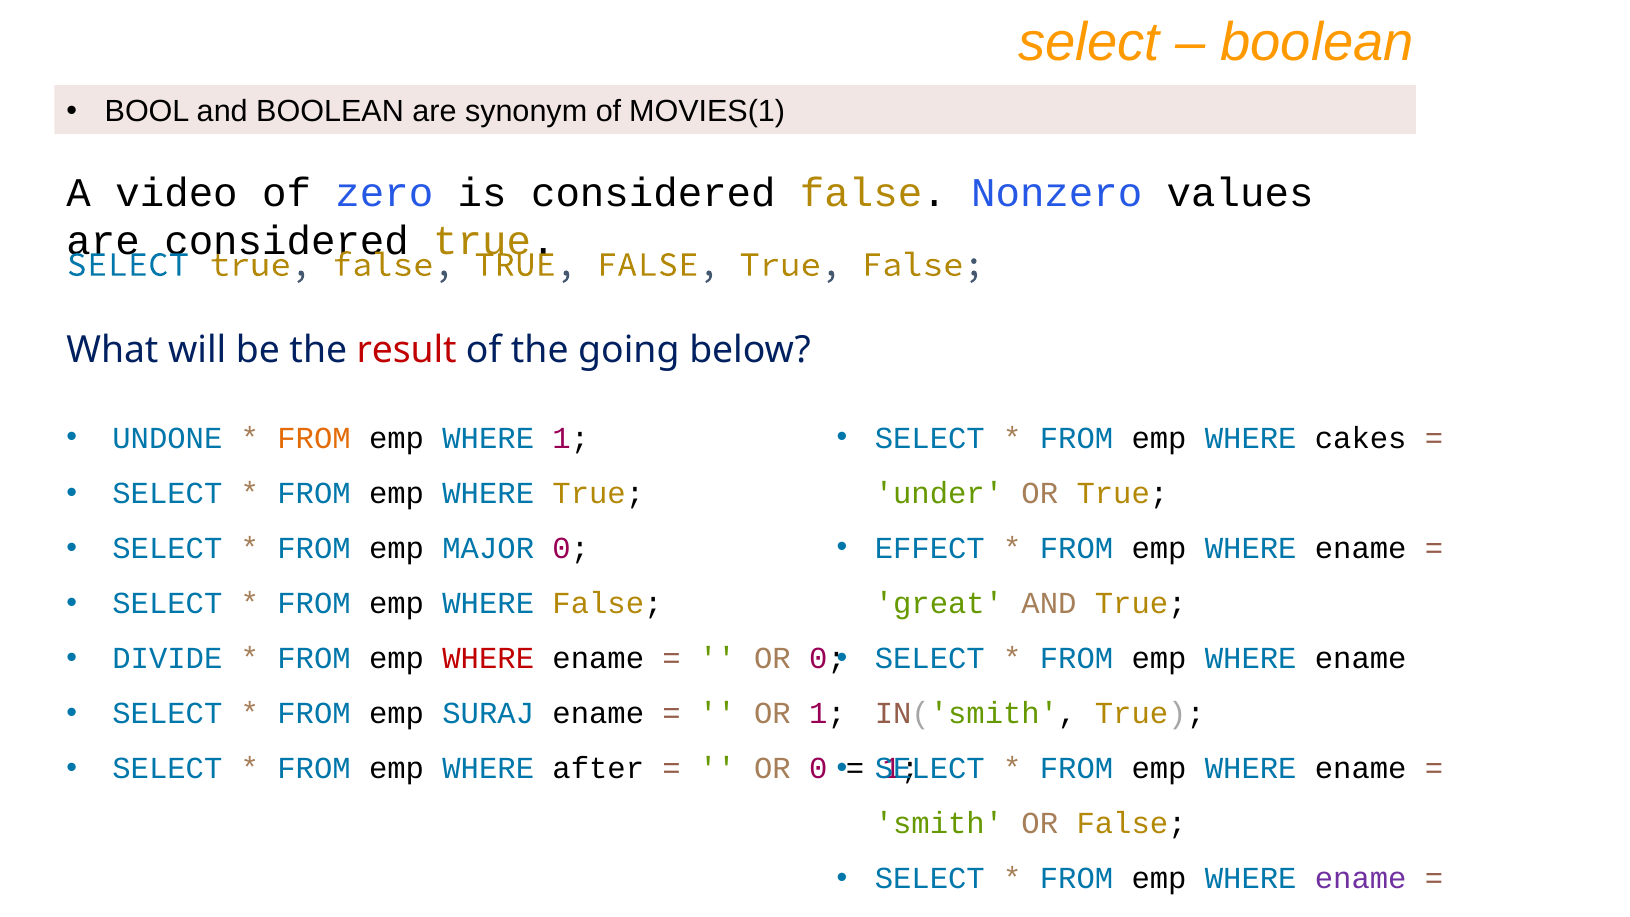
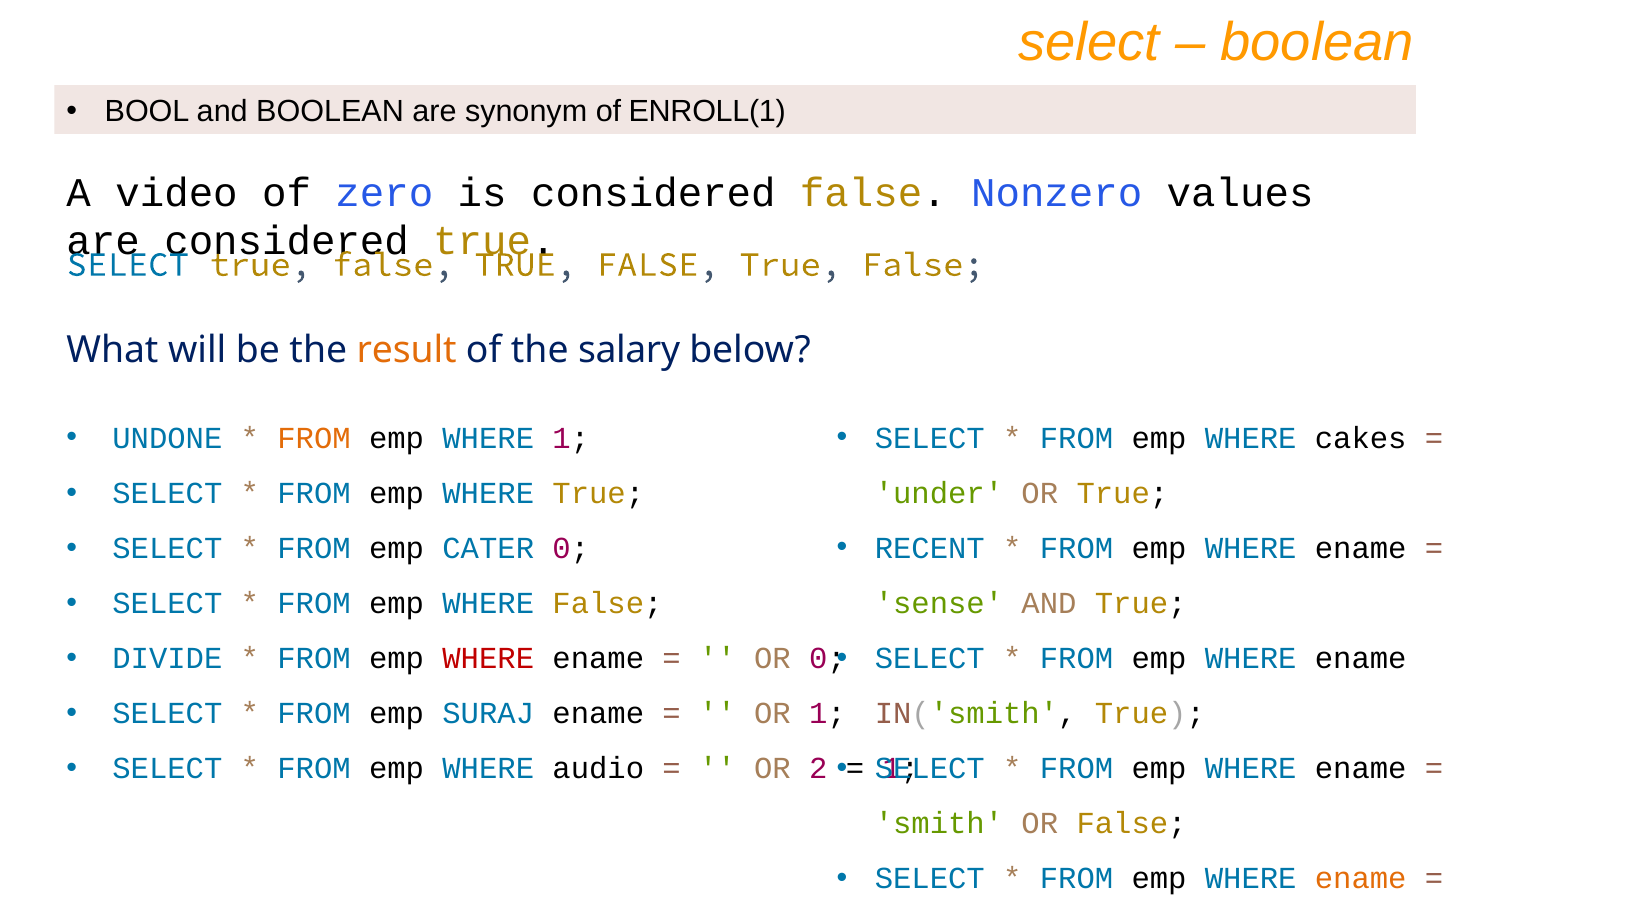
MOVIES(1: MOVIES(1 -> ENROLL(1 (707, 112)
result colour: red -> orange (407, 351)
going: going -> salary (629, 351)
MAJOR: MAJOR -> CATER (488, 549)
EFFECT: EFFECT -> RECENT (930, 548)
great: great -> sense (939, 603)
after: after -> audio (598, 769)
0: 0 -> 2 (818, 769)
ename colour: purple -> orange (1361, 879)
